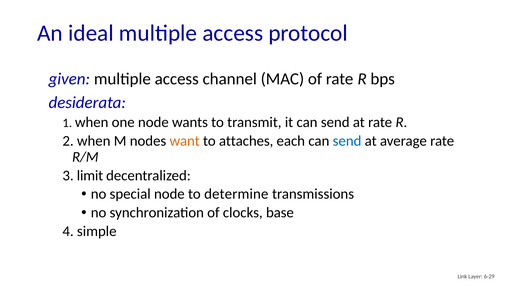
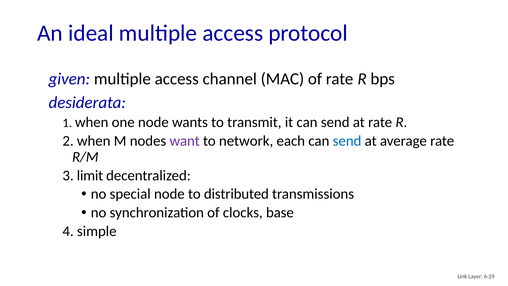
want colour: orange -> purple (185, 141)
attaches: attaches -> network (246, 141)
determine: determine -> distributed (236, 194)
